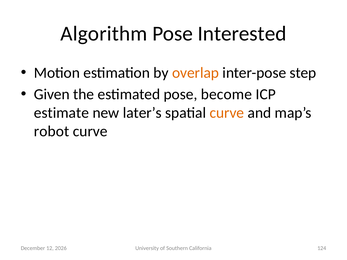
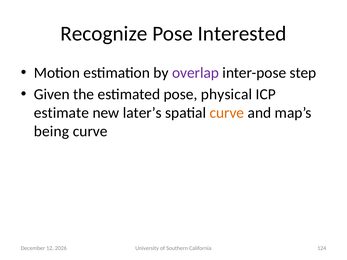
Algorithm: Algorithm -> Recognize (104, 34)
overlap colour: orange -> purple (195, 73)
become: become -> physical (226, 94)
robot: robot -> being (52, 131)
